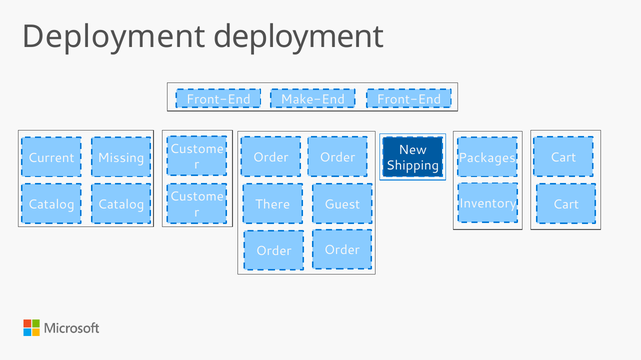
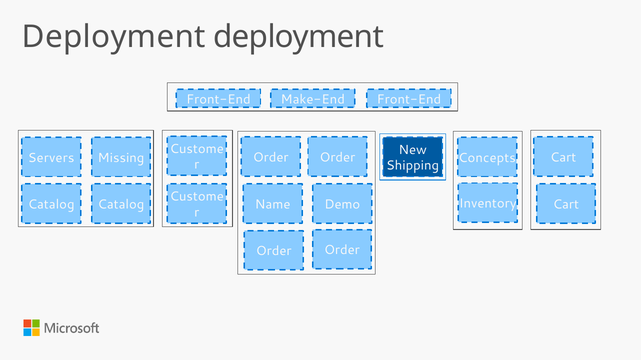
Packages: Packages -> Concepts (487, 158)
Current: Current -> Servers (51, 158)
There: There -> Name (273, 205)
Guest: Guest -> Demo (342, 205)
